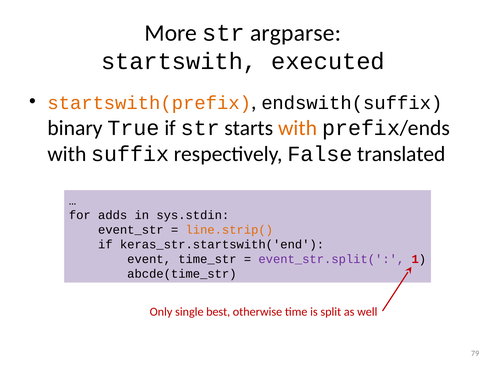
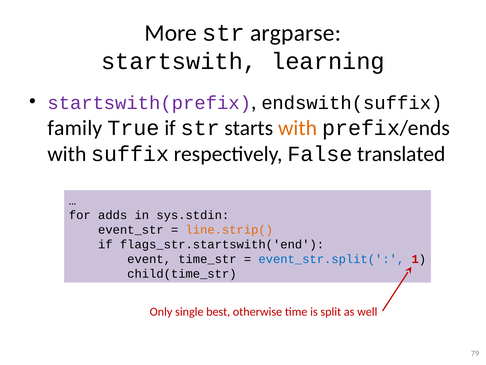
executed: executed -> learning (328, 61)
startswith(prefix colour: orange -> purple (149, 103)
binary: binary -> family (75, 128)
keras_str.startswith('end: keras_str.startswith('end -> flags_str.startswith('end (222, 244)
event_str.split( colour: purple -> blue (331, 259)
abcde(time_str: abcde(time_str -> child(time_str (182, 273)
